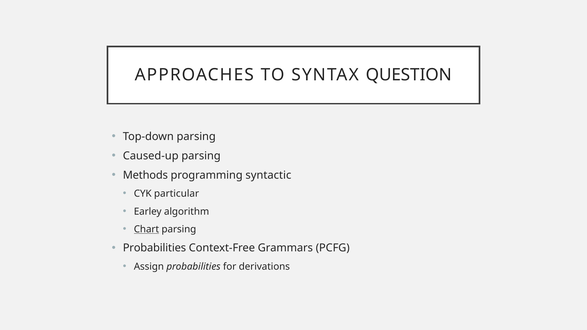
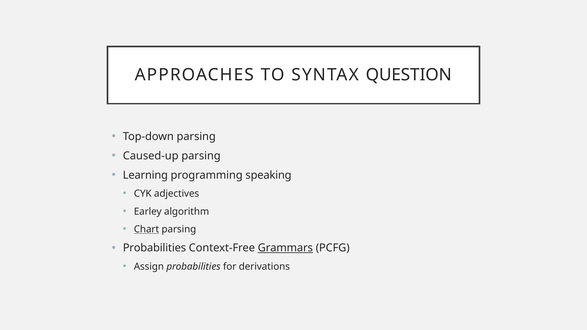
Methods: Methods -> Learning (145, 175)
syntactic: syntactic -> speaking (269, 175)
particular: particular -> adjectives (177, 194)
Grammars underline: none -> present (285, 248)
